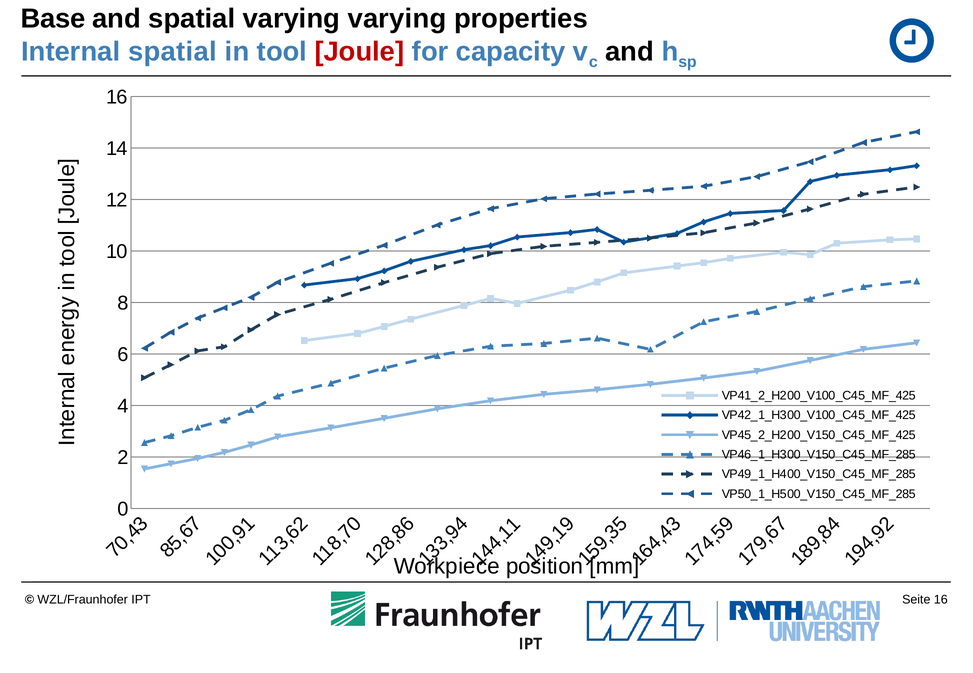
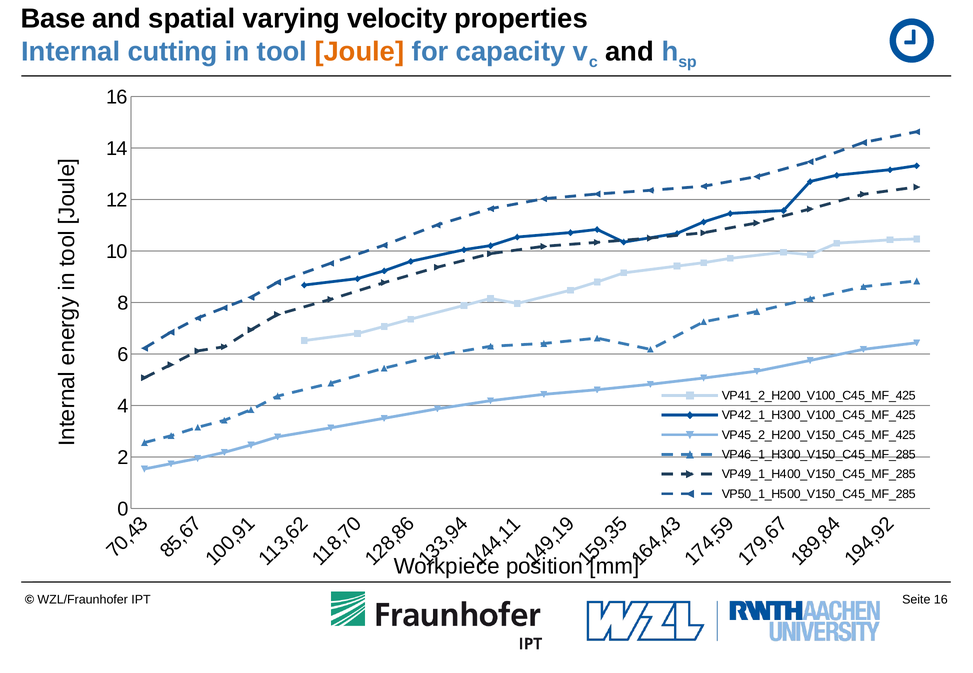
varying varying: varying -> velocity (397, 19)
Internal spatial: spatial -> cutting (173, 52)
Joule colour: red -> orange (359, 52)
